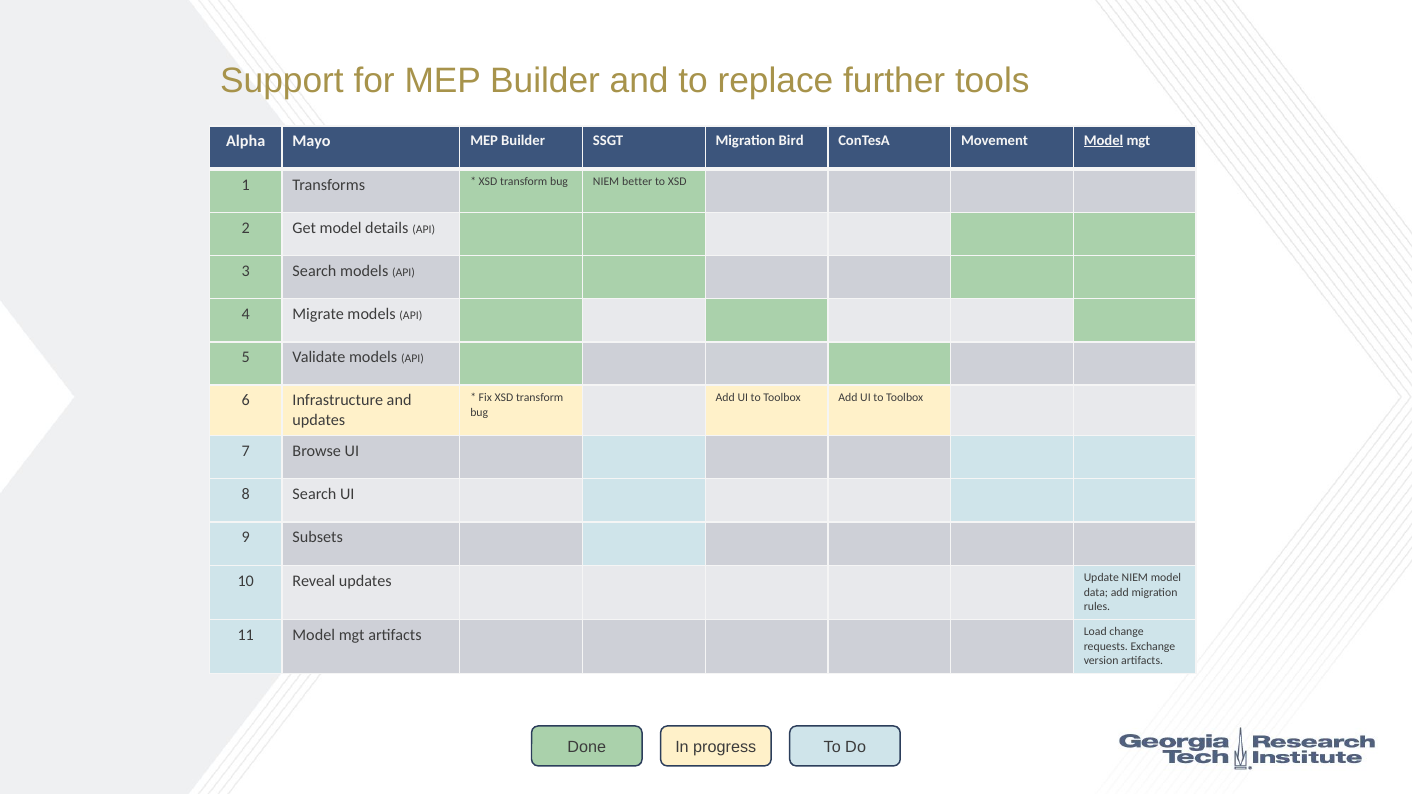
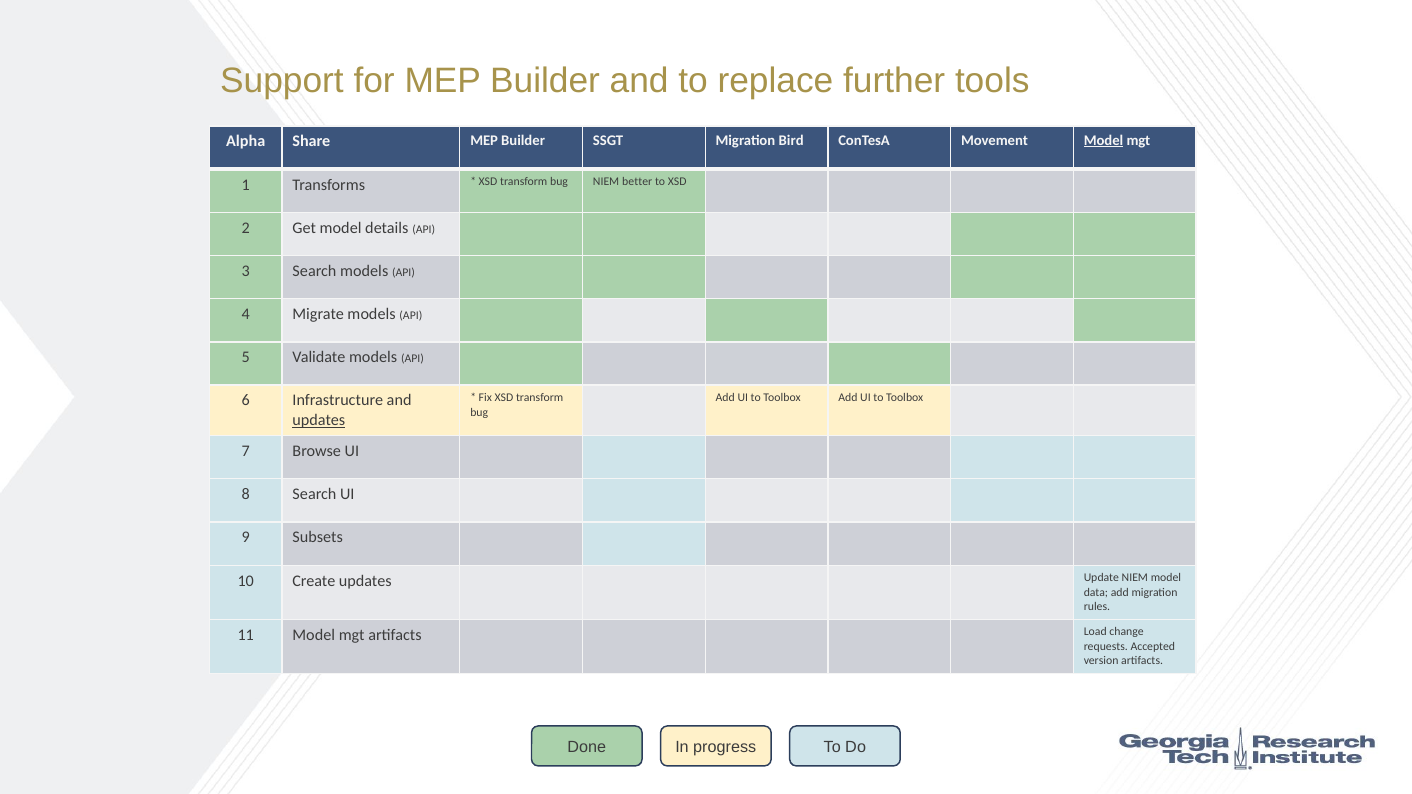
Mayo: Mayo -> Share (311, 142)
updates underline: none -> present (319, 421)
Reveal: Reveal -> Create (314, 581)
Exchange: Exchange -> Accepted (1153, 647)
